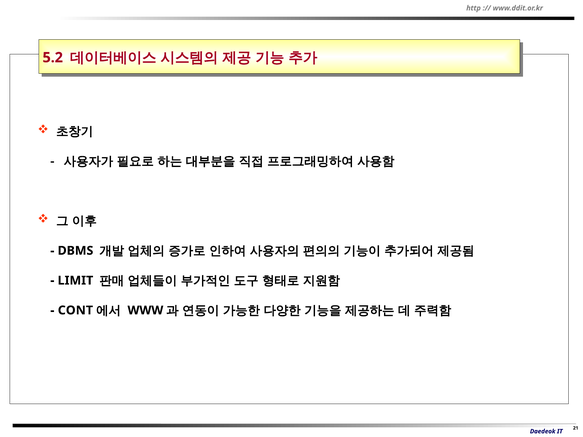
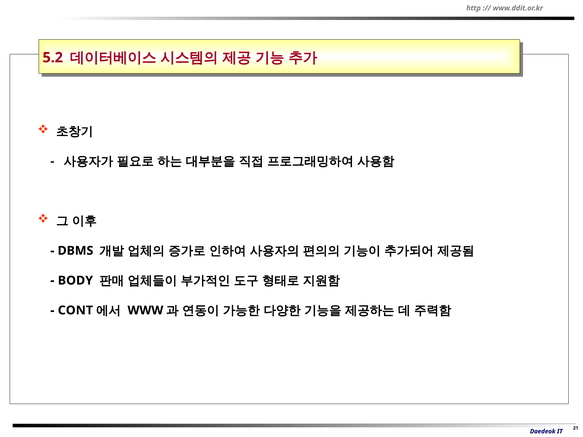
LIMIT: LIMIT -> BODY (75, 281)
